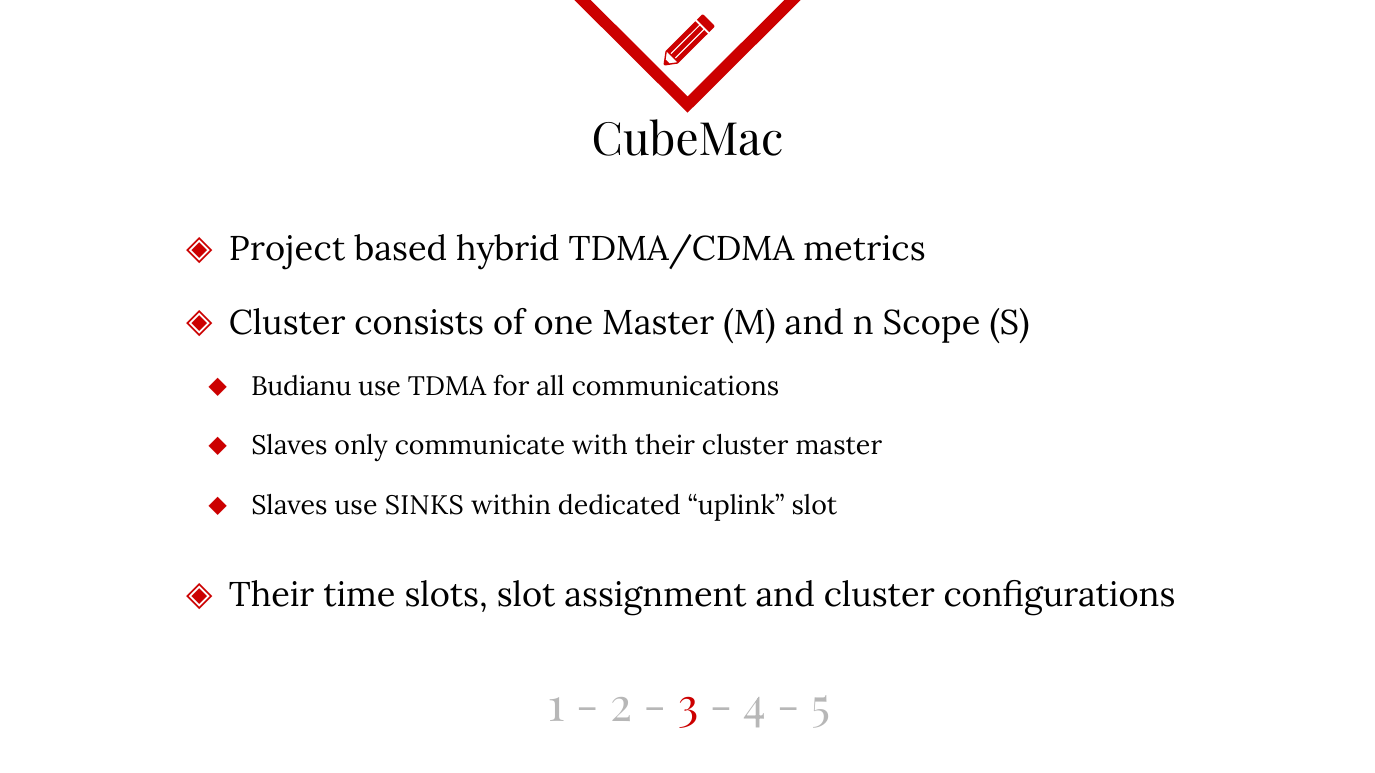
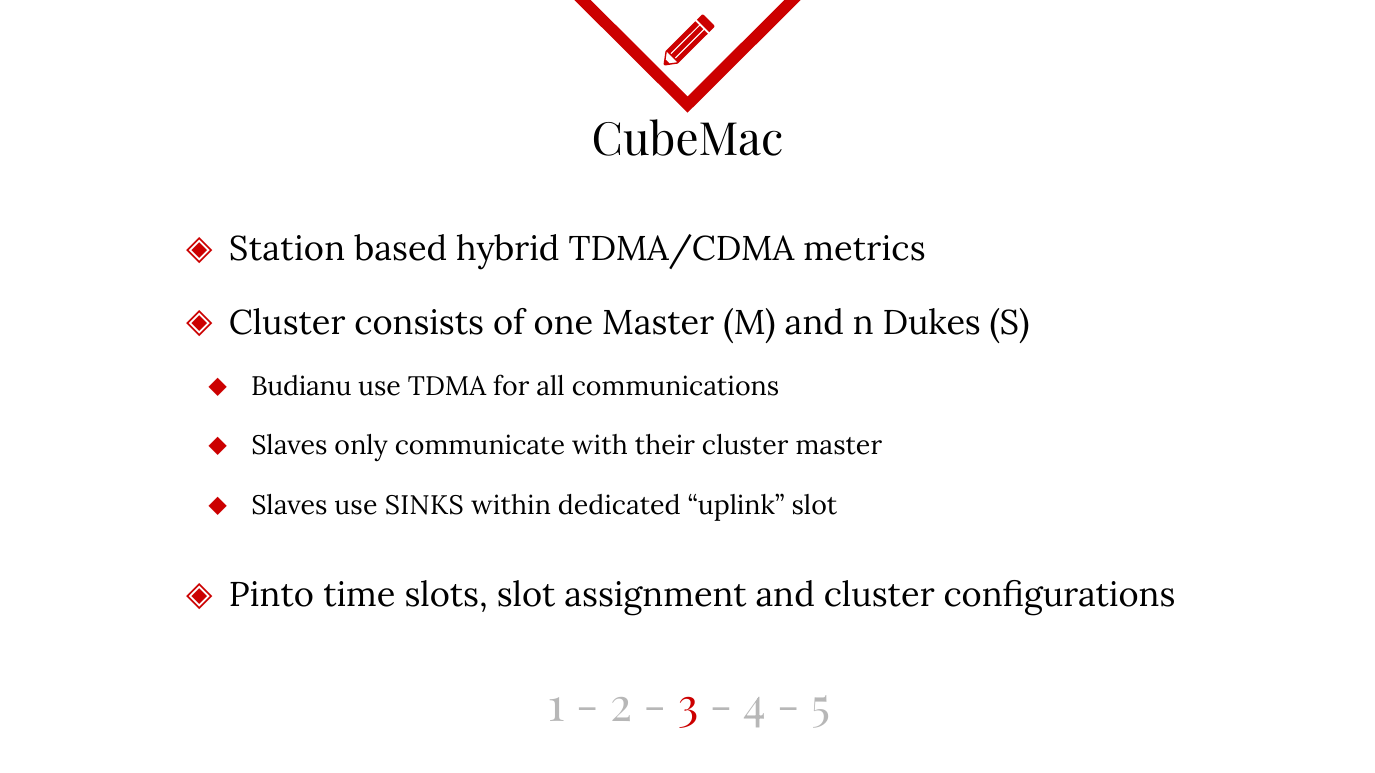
Project: Project -> Station (287, 250)
Scope: Scope -> Dukes (932, 323)
Their: Their -> Pinto (272, 596)
